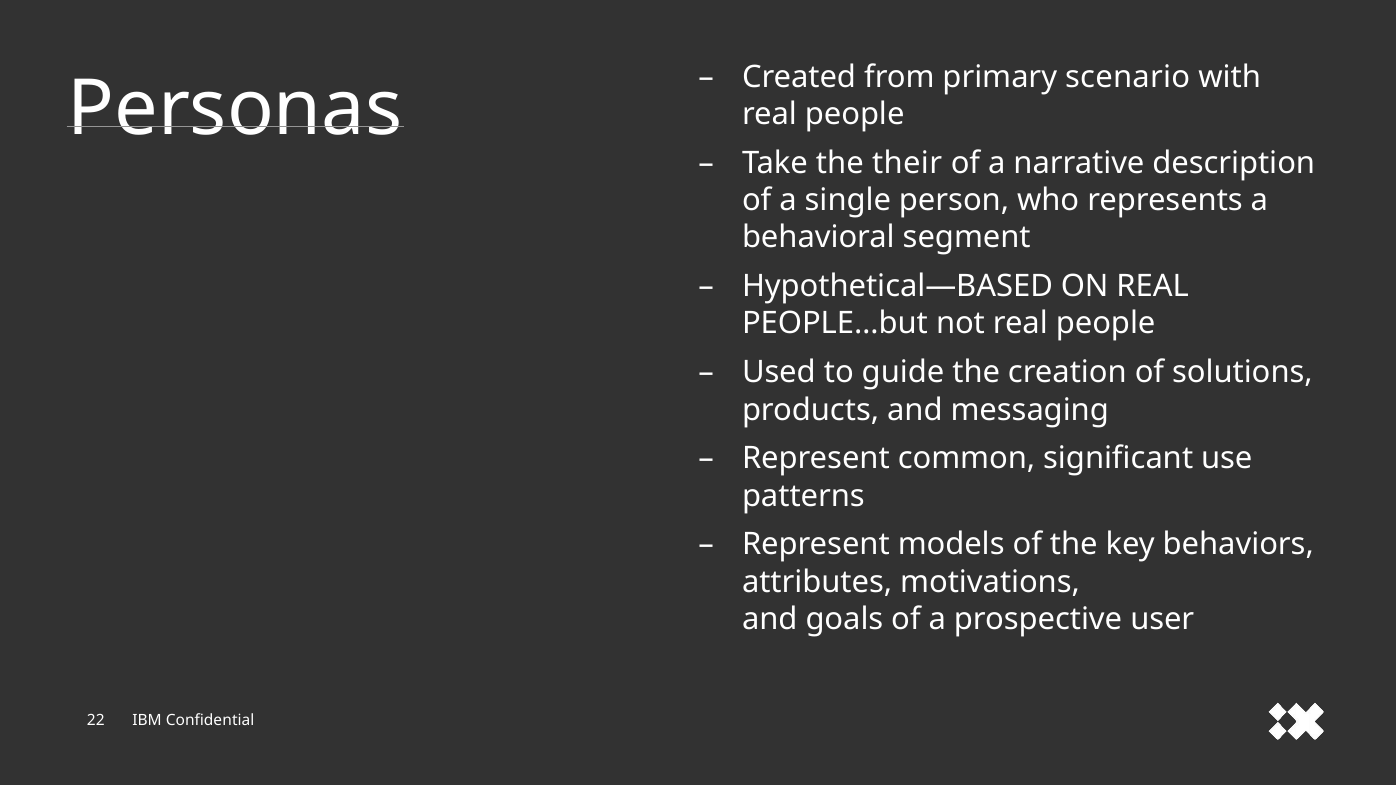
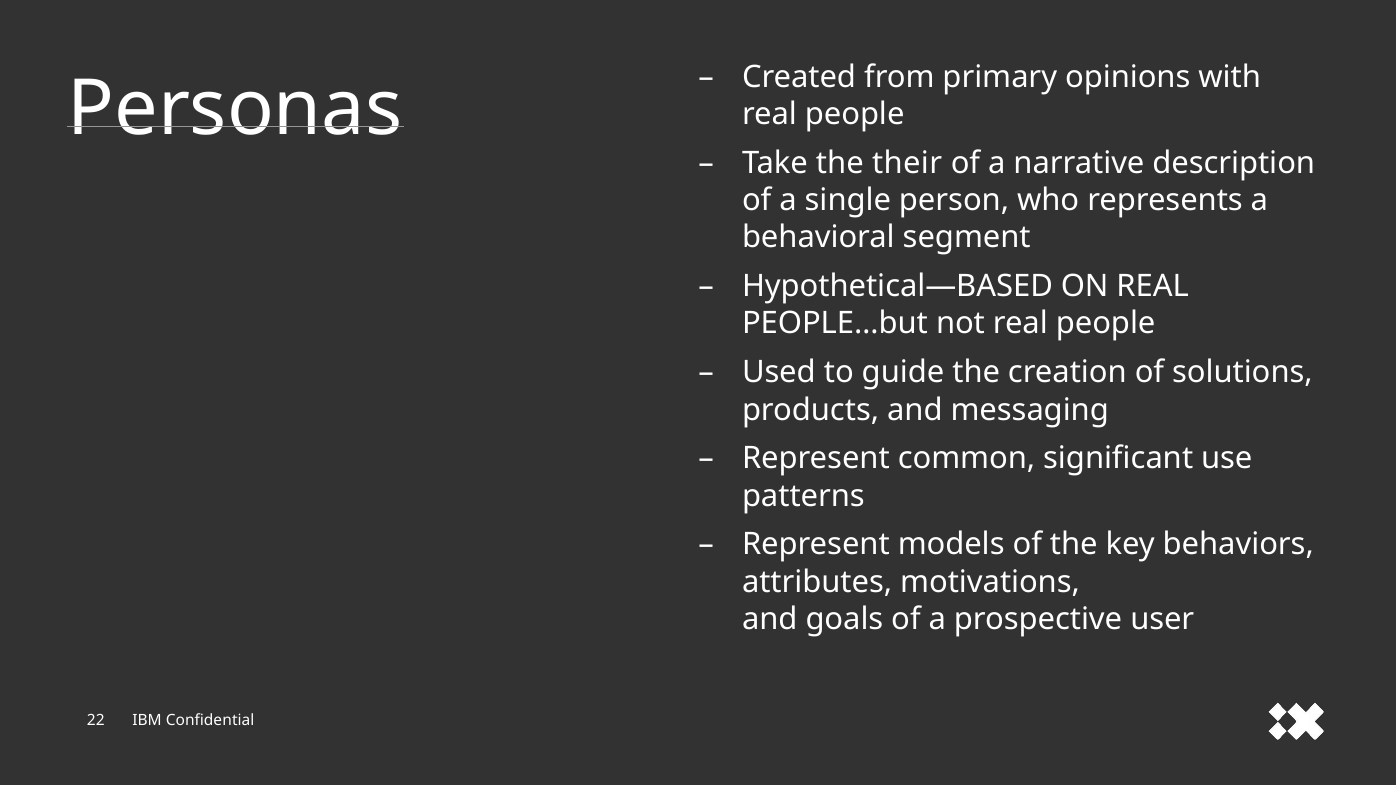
scenario: scenario -> opinions (1128, 77)
